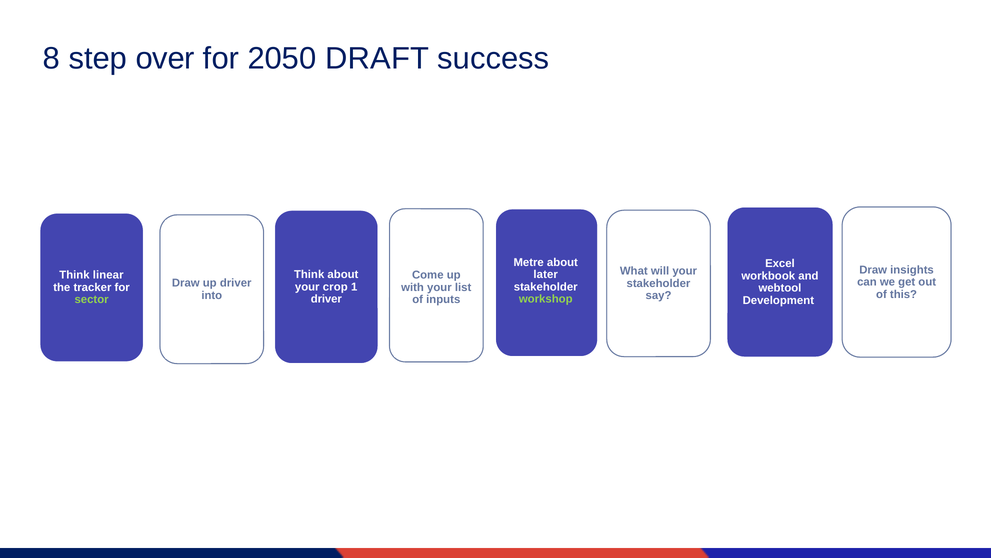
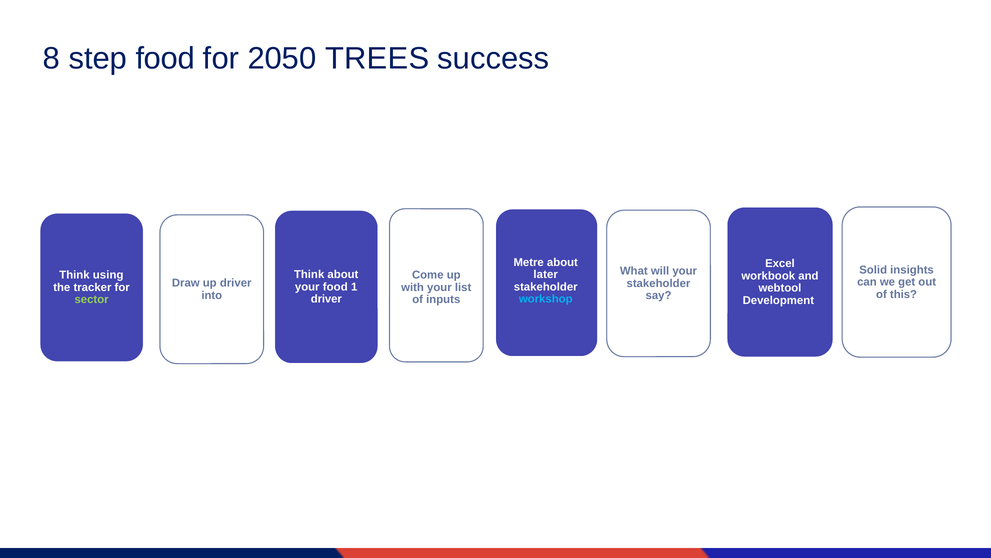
step over: over -> food (165, 59)
DRAFT: DRAFT -> TREES (377, 59)
Draw: Draw -> Solid (873, 269)
linear: linear -> using (108, 275)
your crop: crop -> food (335, 287)
workshop colour: light green -> light blue (546, 299)
